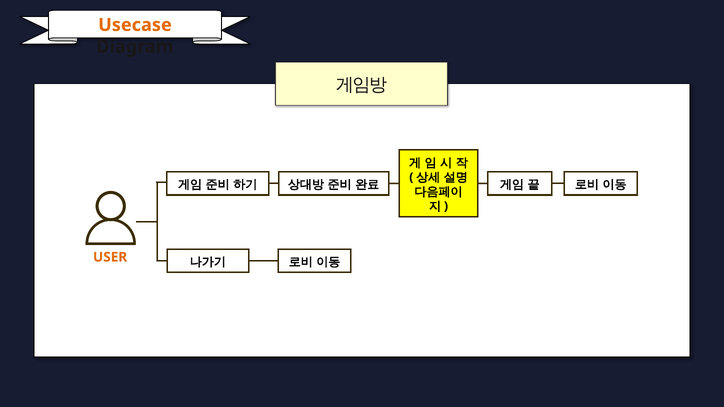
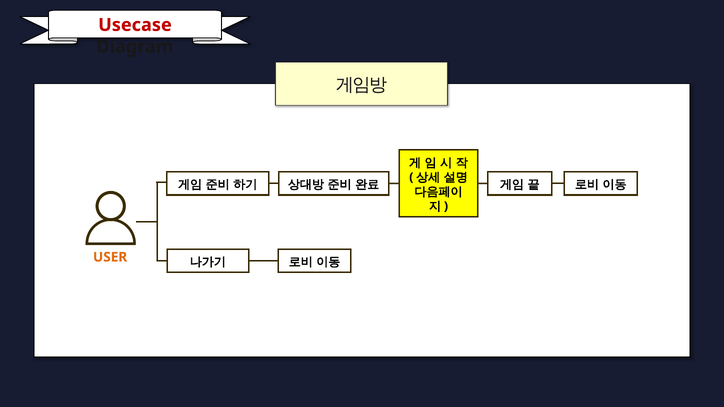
Usecase colour: orange -> red (135, 25)
